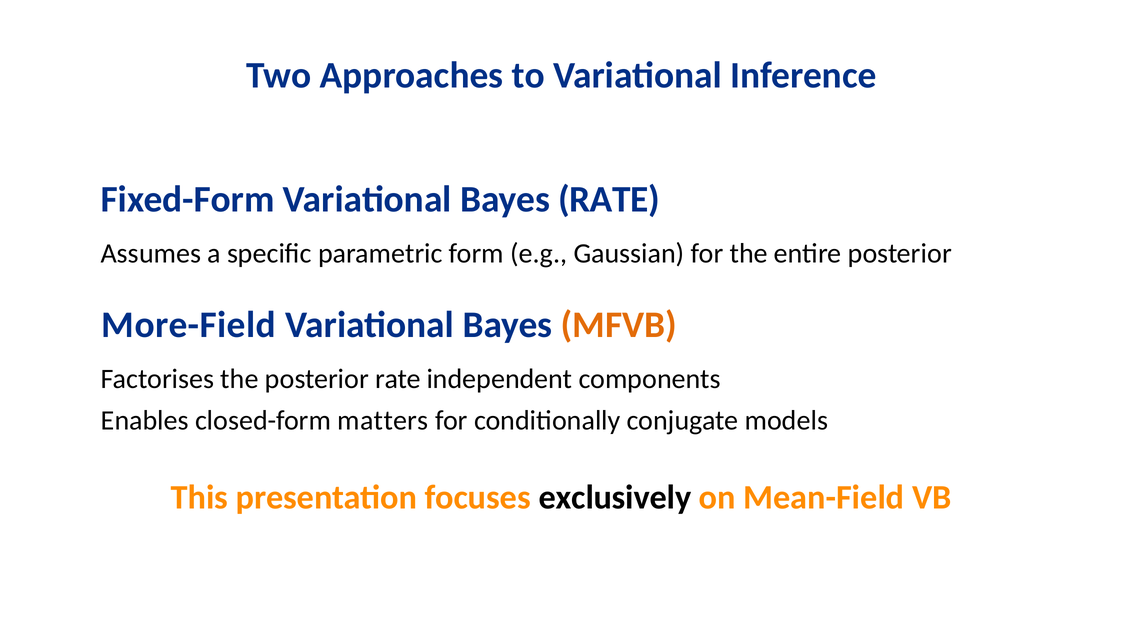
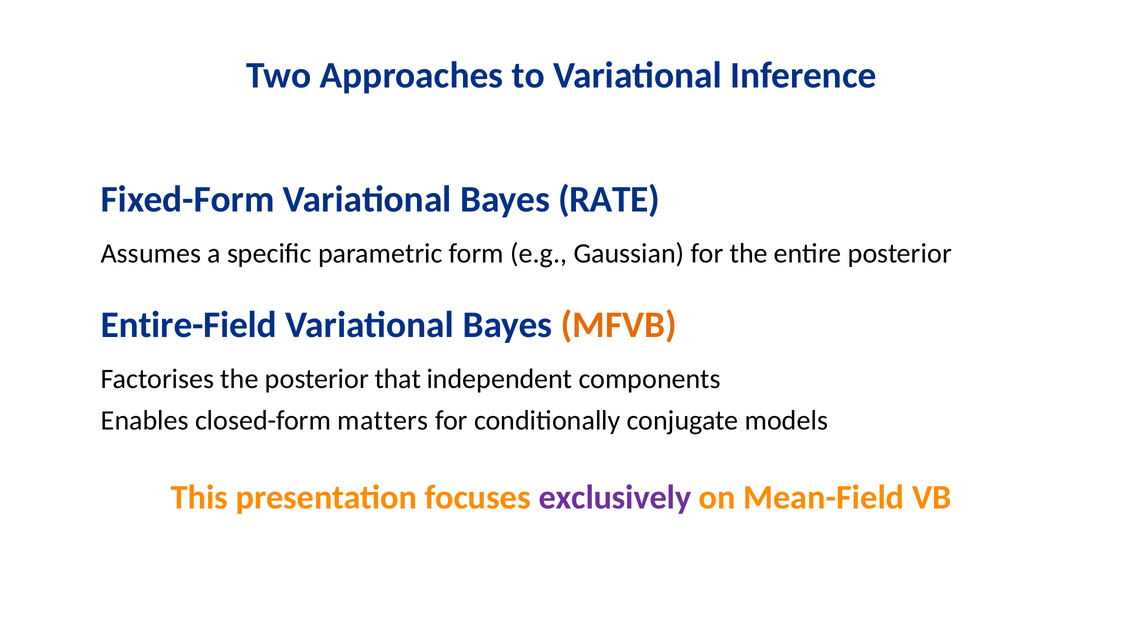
More-Field: More-Field -> Entire-Field (189, 324)
posterior rate: rate -> that (398, 379)
exclusively colour: black -> purple (615, 497)
